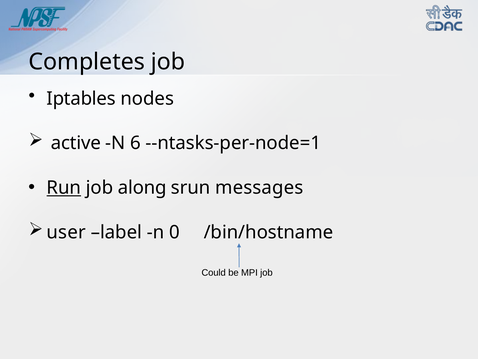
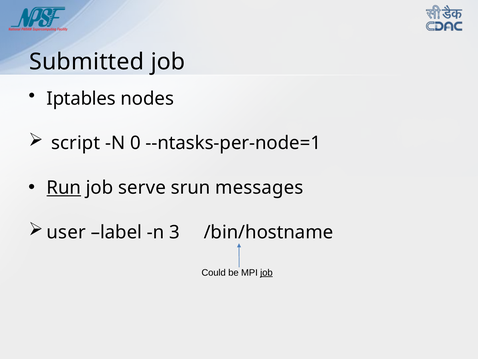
Completes: Completes -> Submitted (87, 62)
active: active -> script (76, 143)
6: 6 -> 0 (135, 143)
along: along -> serve (142, 187)
0: 0 -> 3 (174, 232)
job underline: none -> present (266, 272)
